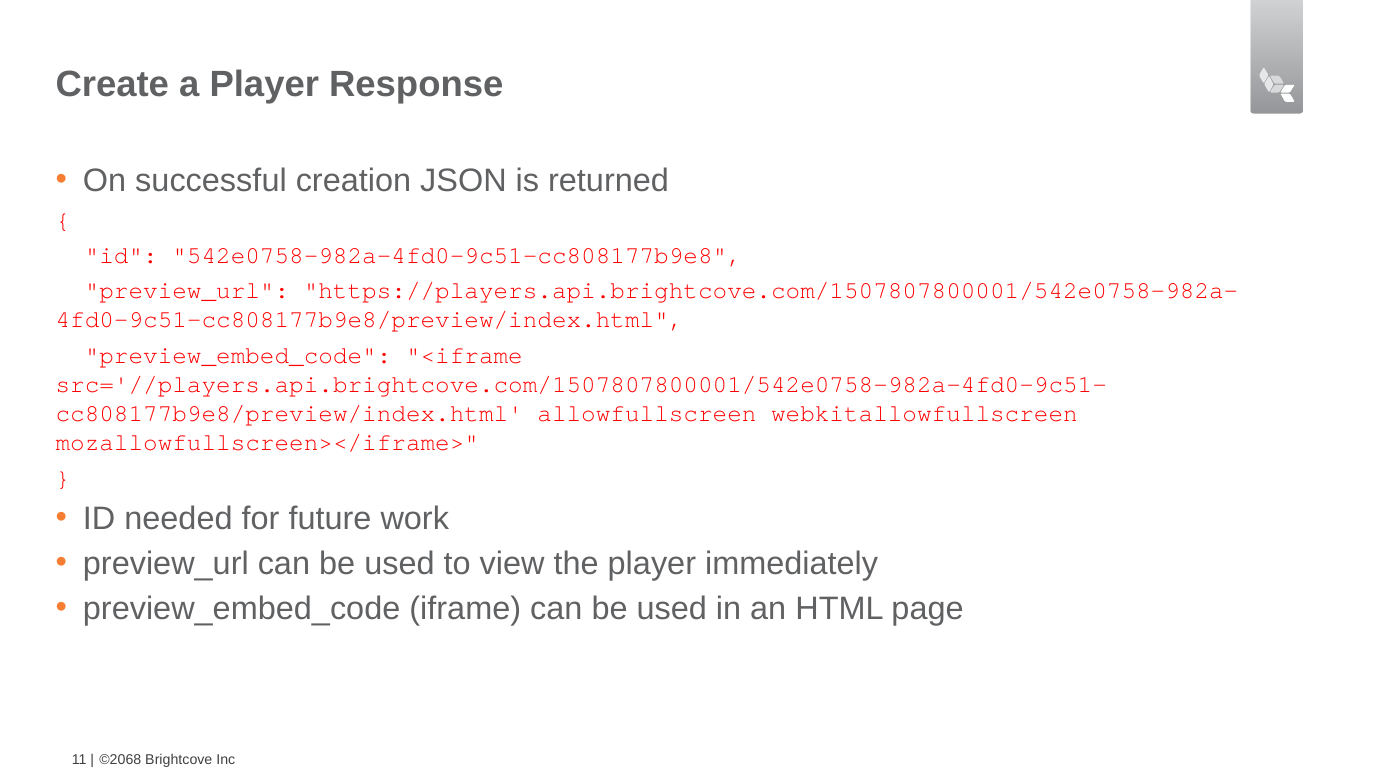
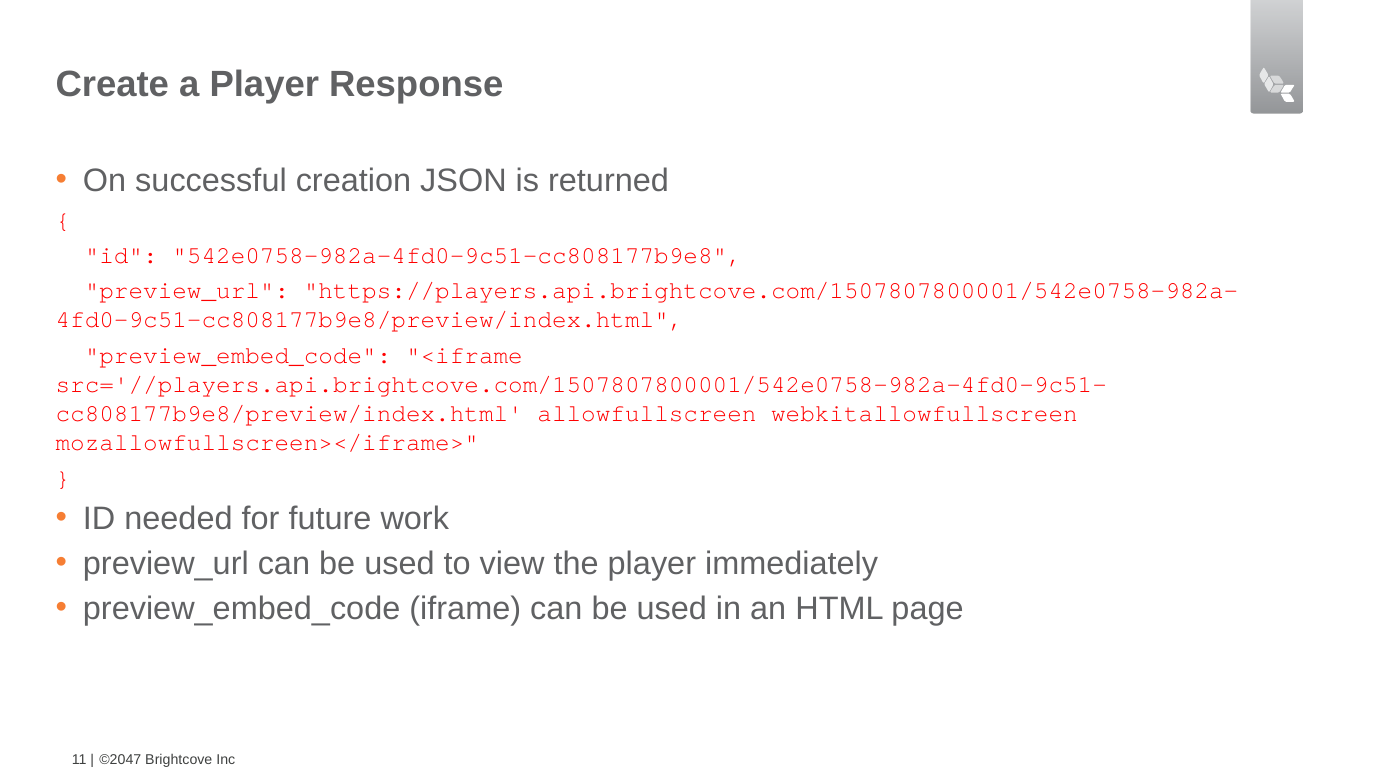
©2068: ©2068 -> ©2047 (120, 759)
